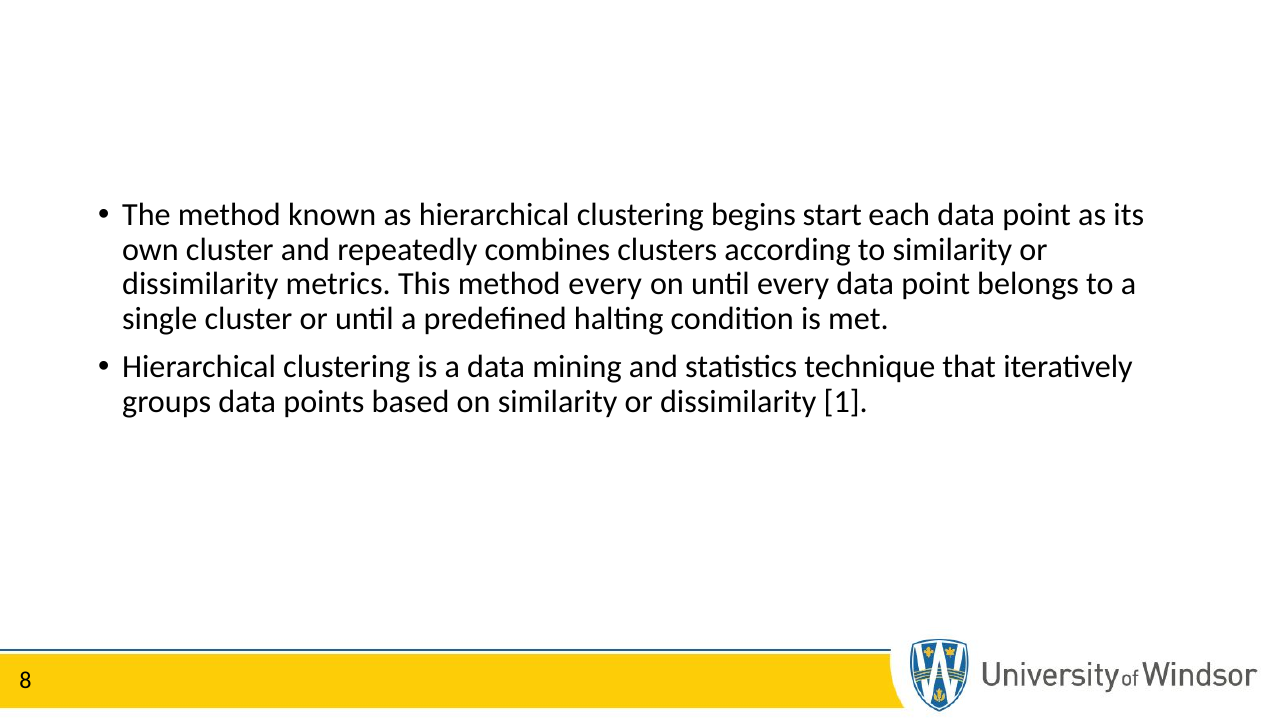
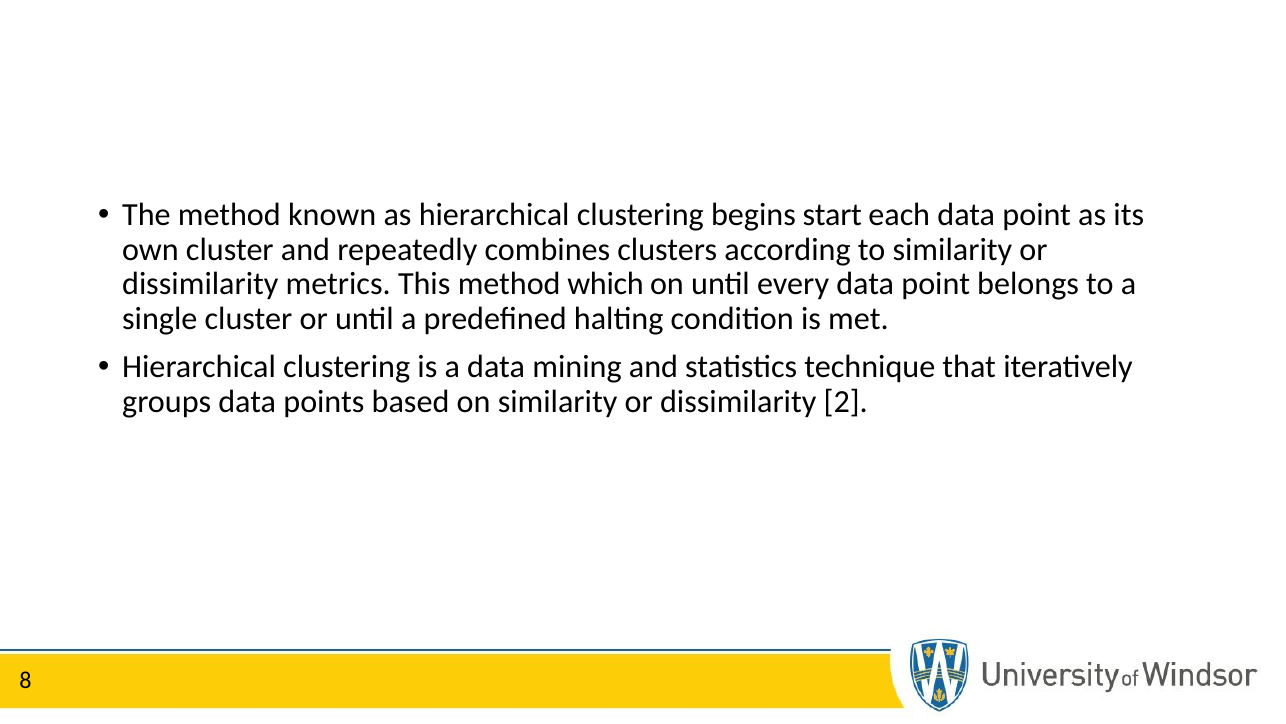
method every: every -> which (606, 284)
1: 1 -> 2 (846, 401)
